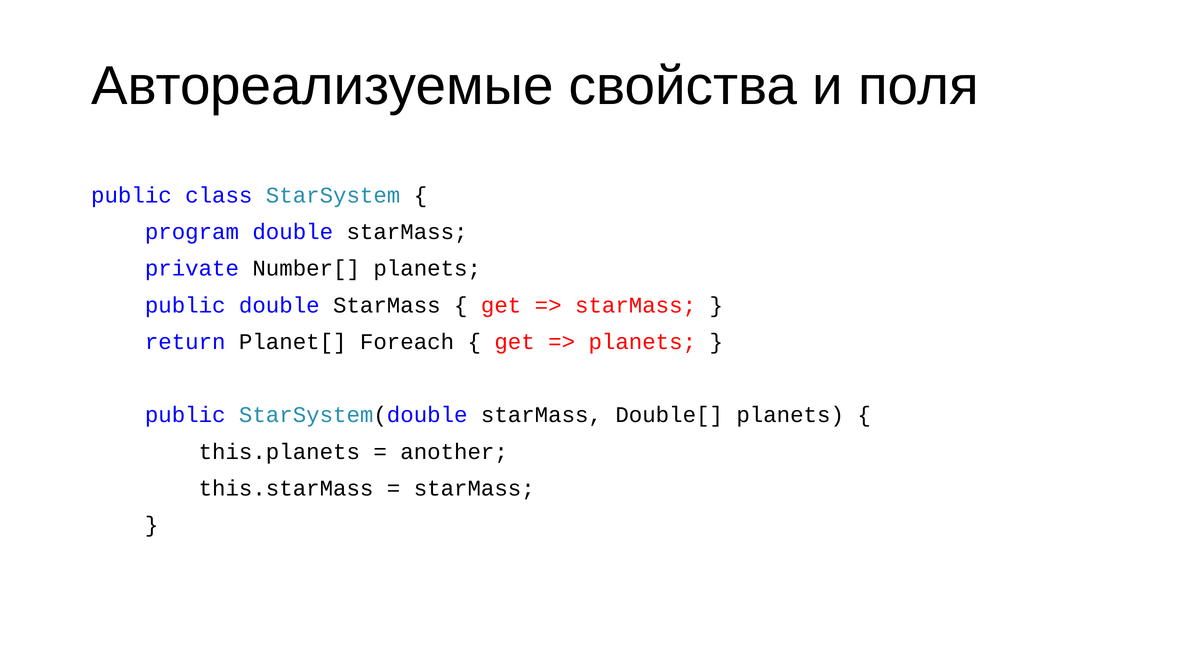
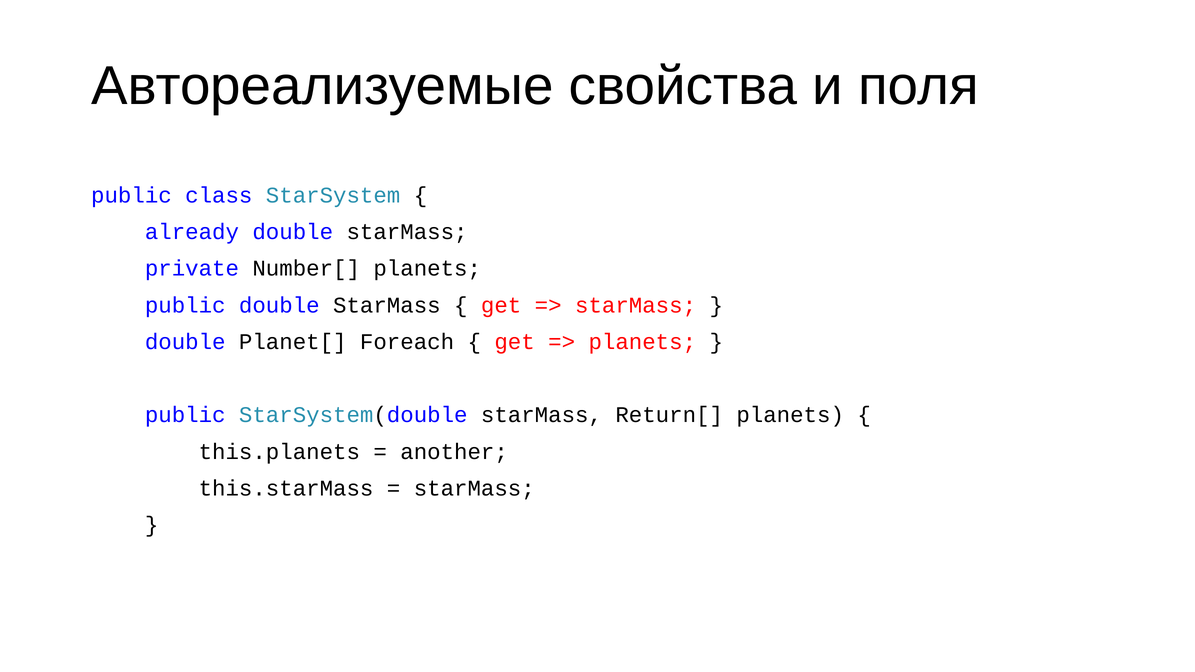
program: program -> already (192, 232)
return: return -> double (185, 342)
Double[: Double[ -> Return[ (669, 415)
